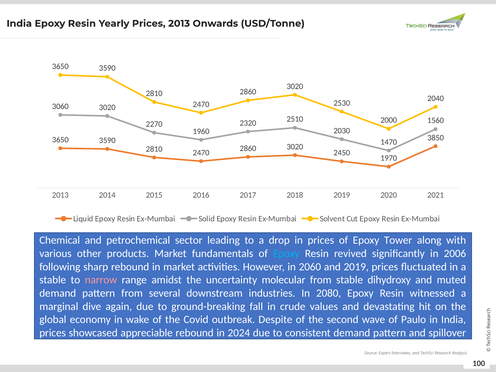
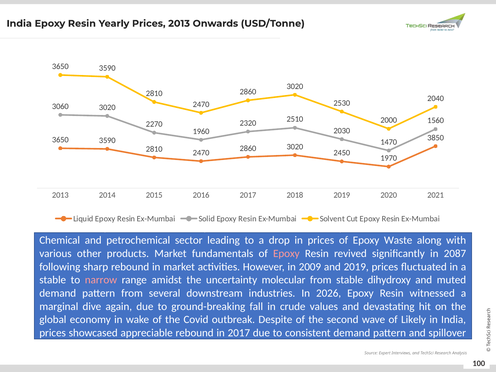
Tower: Tower -> Waste (398, 240)
Epoxy colour: light blue -> pink (286, 254)
2006: 2006 -> 2087 (455, 254)
2060: 2060 -> 2009 (310, 267)
2080: 2080 -> 2026 (329, 293)
Paulo: Paulo -> Likely (414, 320)
in 2024: 2024 -> 2017 (239, 333)
